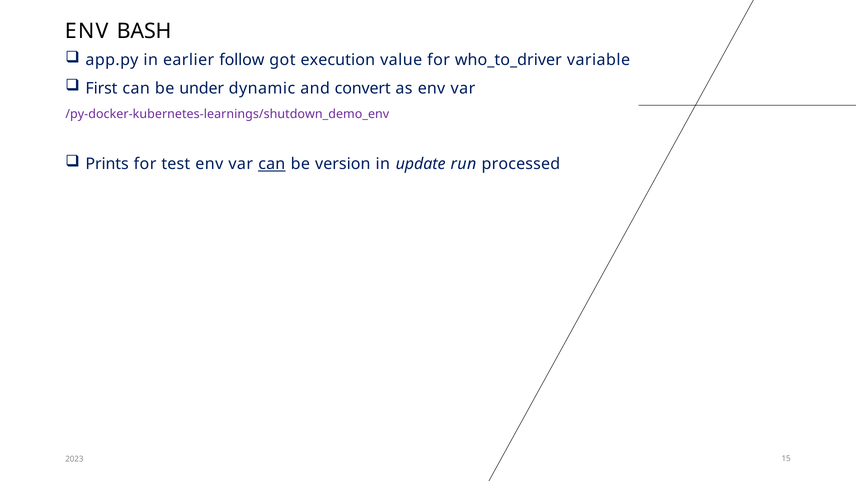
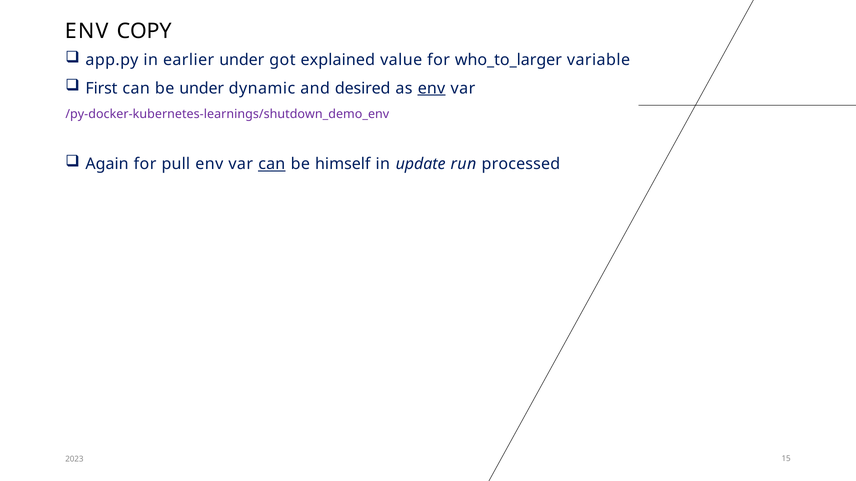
BASH: BASH -> COPY (144, 31)
earlier follow: follow -> under (242, 60)
execution: execution -> explained (338, 60)
who_to_driver: who_to_driver -> who_to_larger (508, 60)
convert: convert -> desired (363, 88)
env underline: none -> present (431, 88)
Prints: Prints -> Again (107, 164)
test: test -> pull (176, 164)
version: version -> himself (343, 164)
